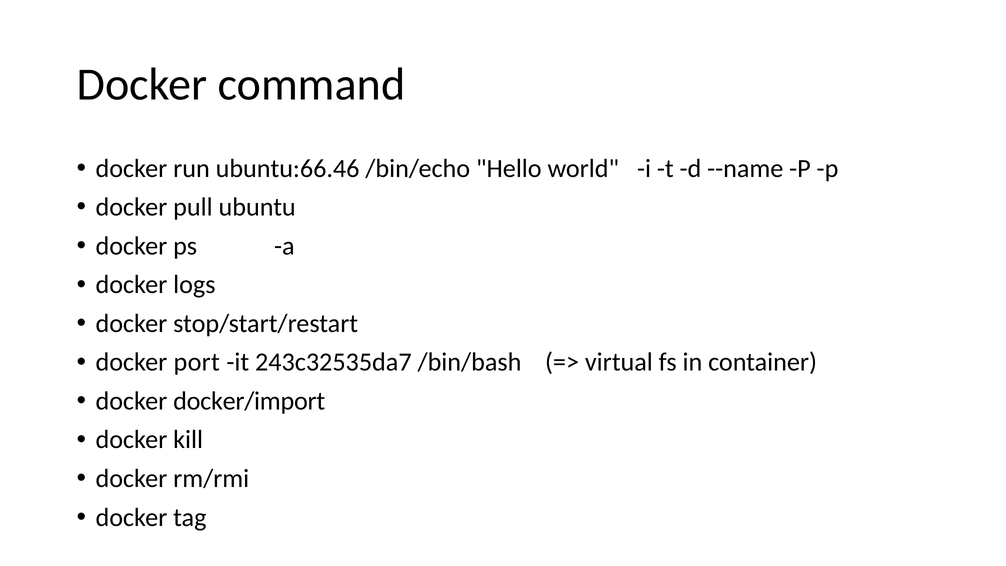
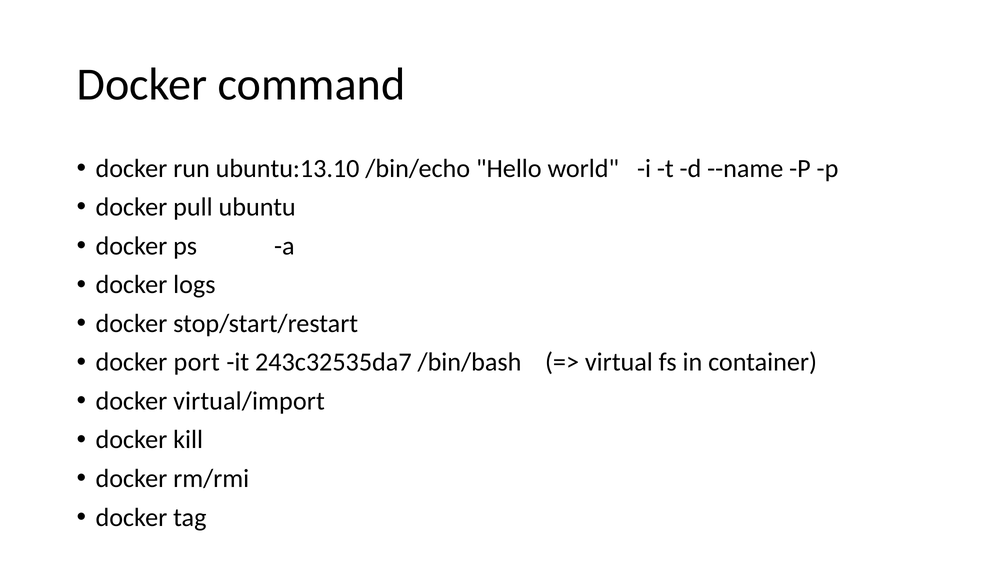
ubuntu:66.46: ubuntu:66.46 -> ubuntu:13.10 (288, 168)
docker/import: docker/import -> virtual/import (249, 401)
